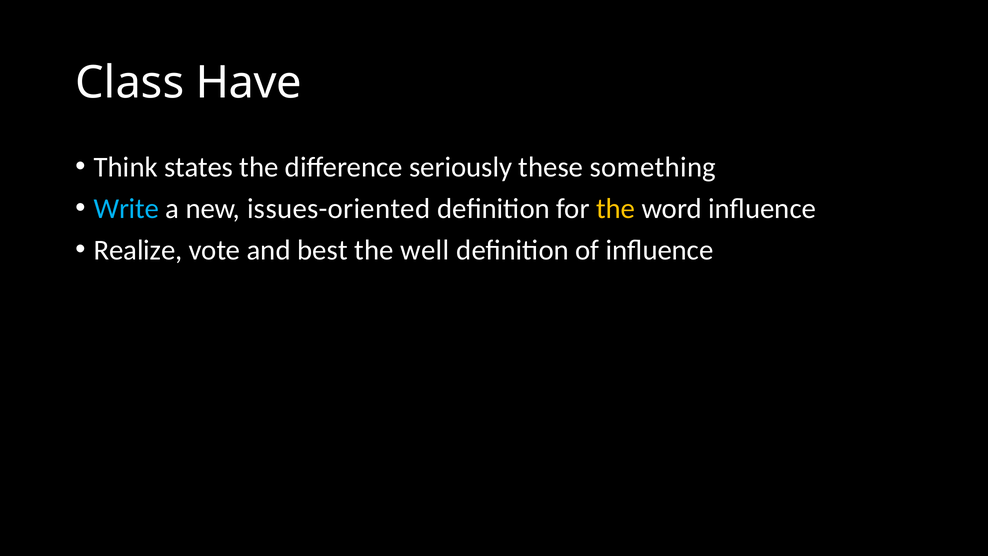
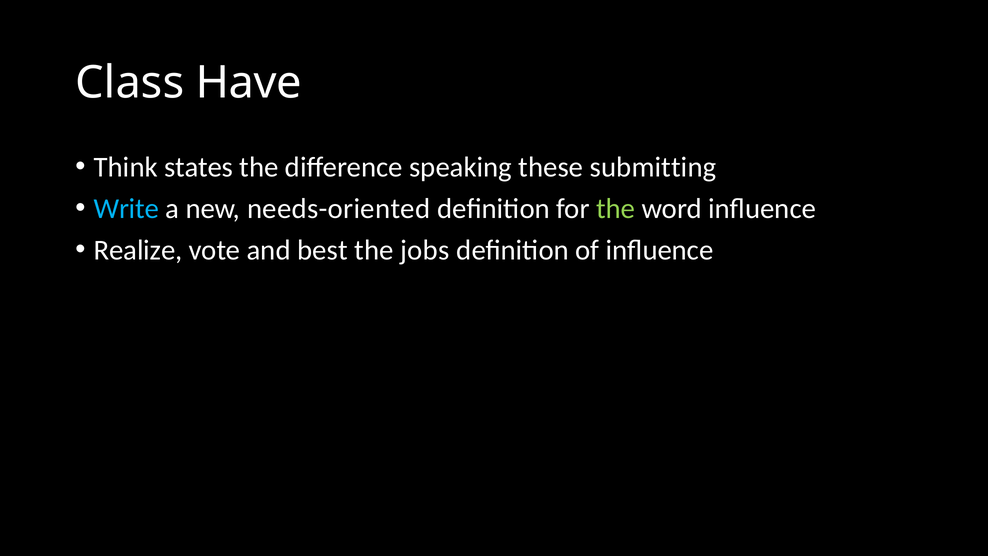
seriously: seriously -> speaking (461, 167)
something: something -> submitting (653, 167)
issues-oriented: issues-oriented -> needs-oriented (339, 208)
the colour: yellow -> light green (616, 208)
well: well -> jobs (425, 250)
